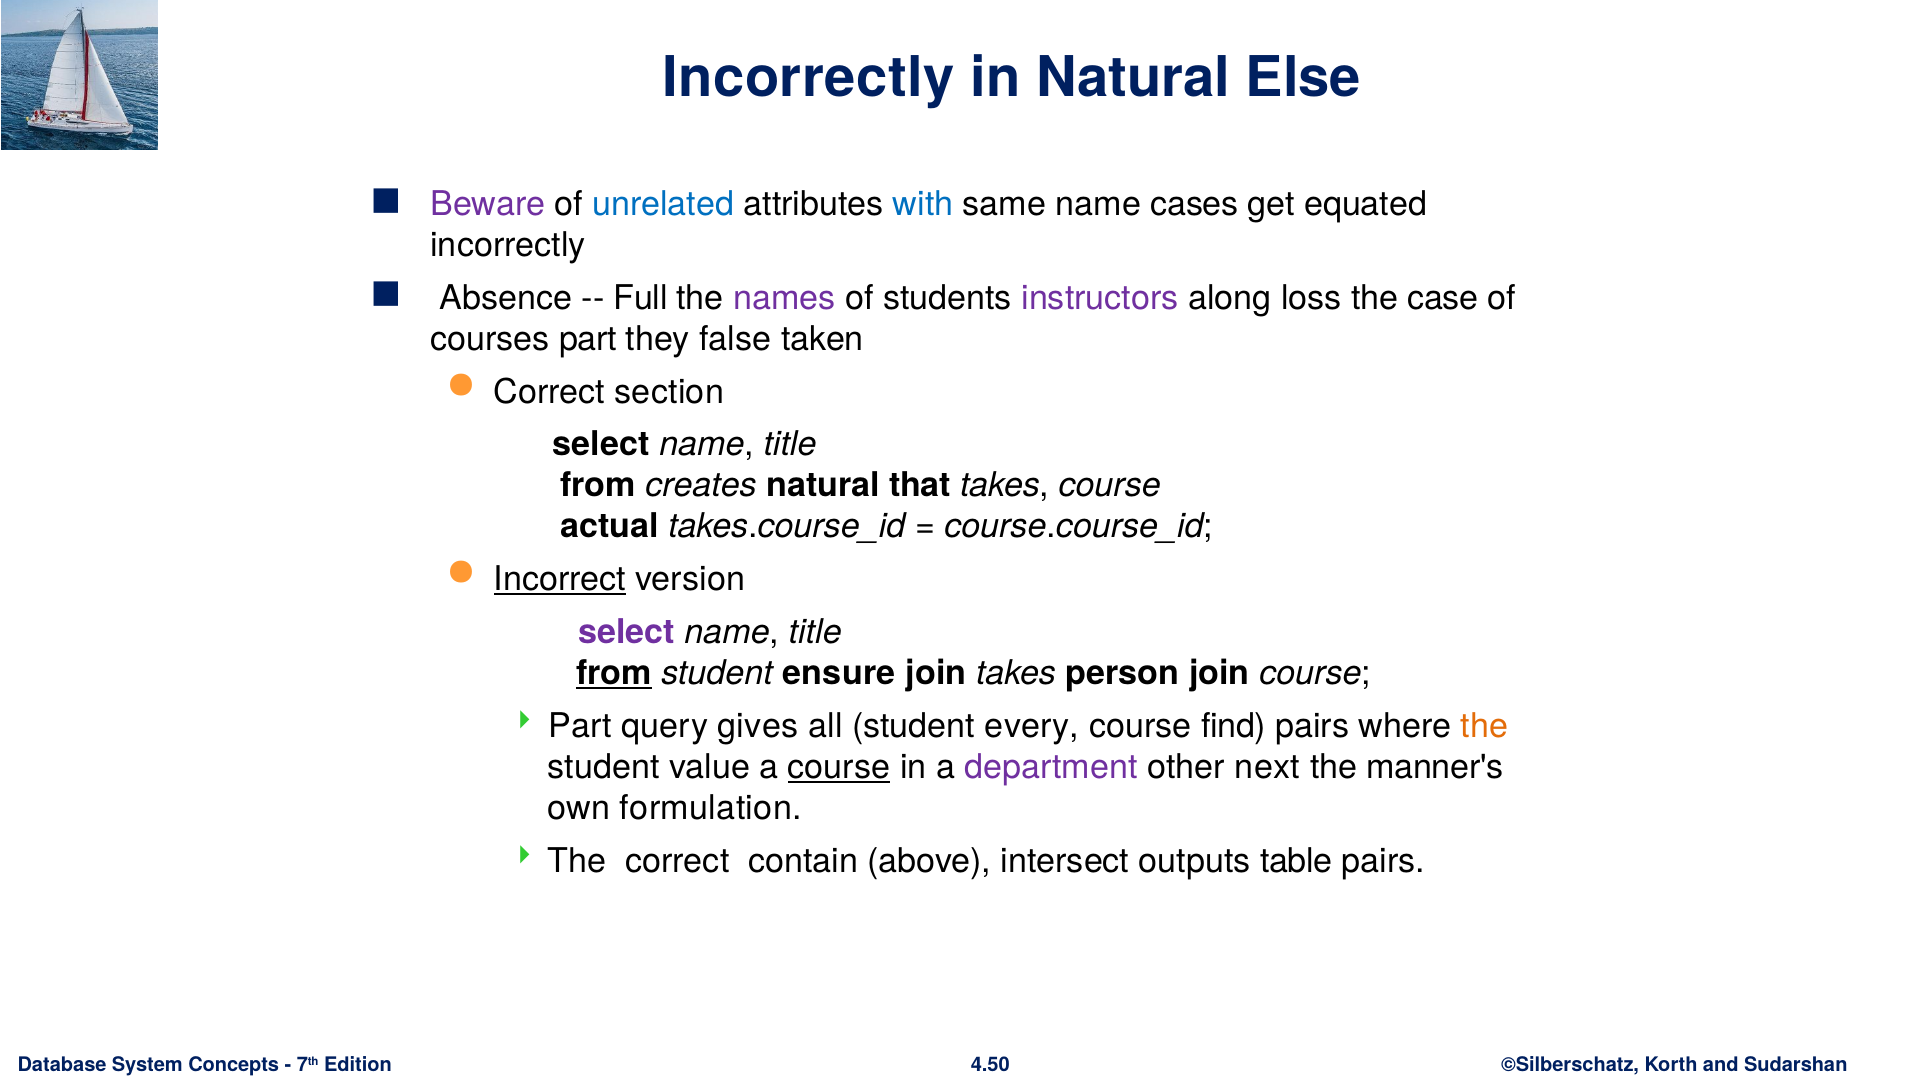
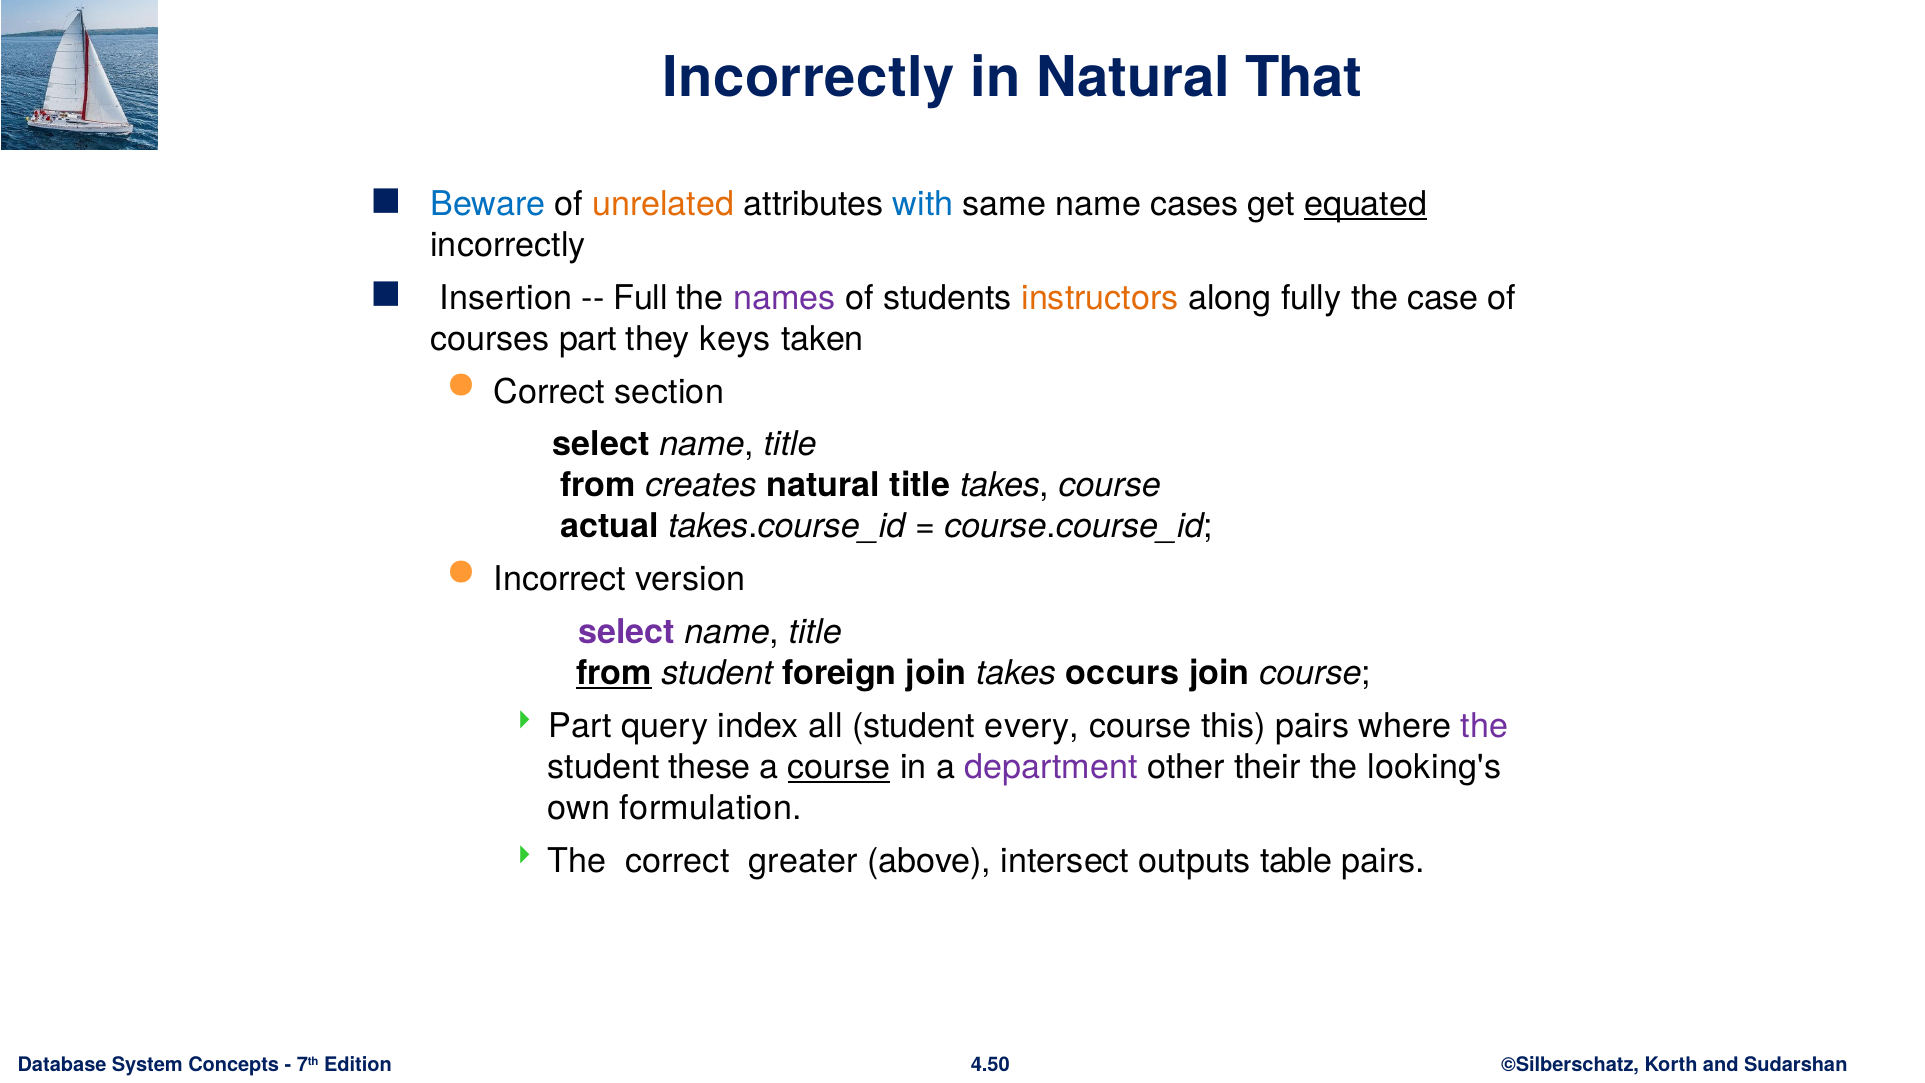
Else: Else -> That (1304, 78)
Beware colour: purple -> blue (488, 204)
unrelated colour: blue -> orange (663, 204)
equated underline: none -> present (1366, 204)
Absence: Absence -> Insertion (506, 298)
instructors colour: purple -> orange (1100, 298)
loss: loss -> fully (1311, 298)
false: false -> keys (735, 339)
natural that: that -> title (920, 486)
Incorrect underline: present -> none (560, 579)
ensure: ensure -> foreign (839, 673)
person: person -> occurs (1122, 673)
gives: gives -> index (758, 726)
find: find -> this (1234, 726)
the colour: orange -> purple (1485, 726)
value: value -> these (710, 767)
next: next -> their (1268, 767)
manner's: manner's -> looking's (1435, 767)
contain: contain -> greater (803, 861)
